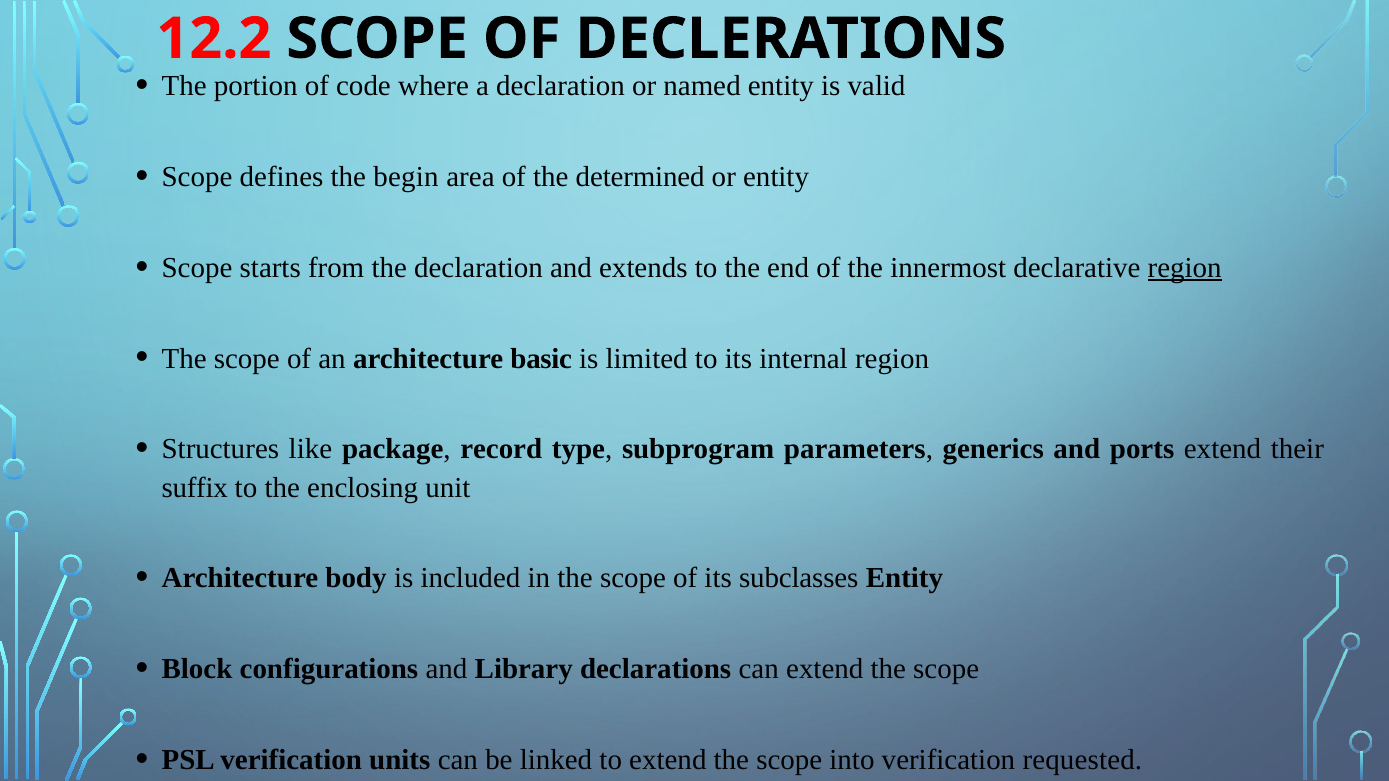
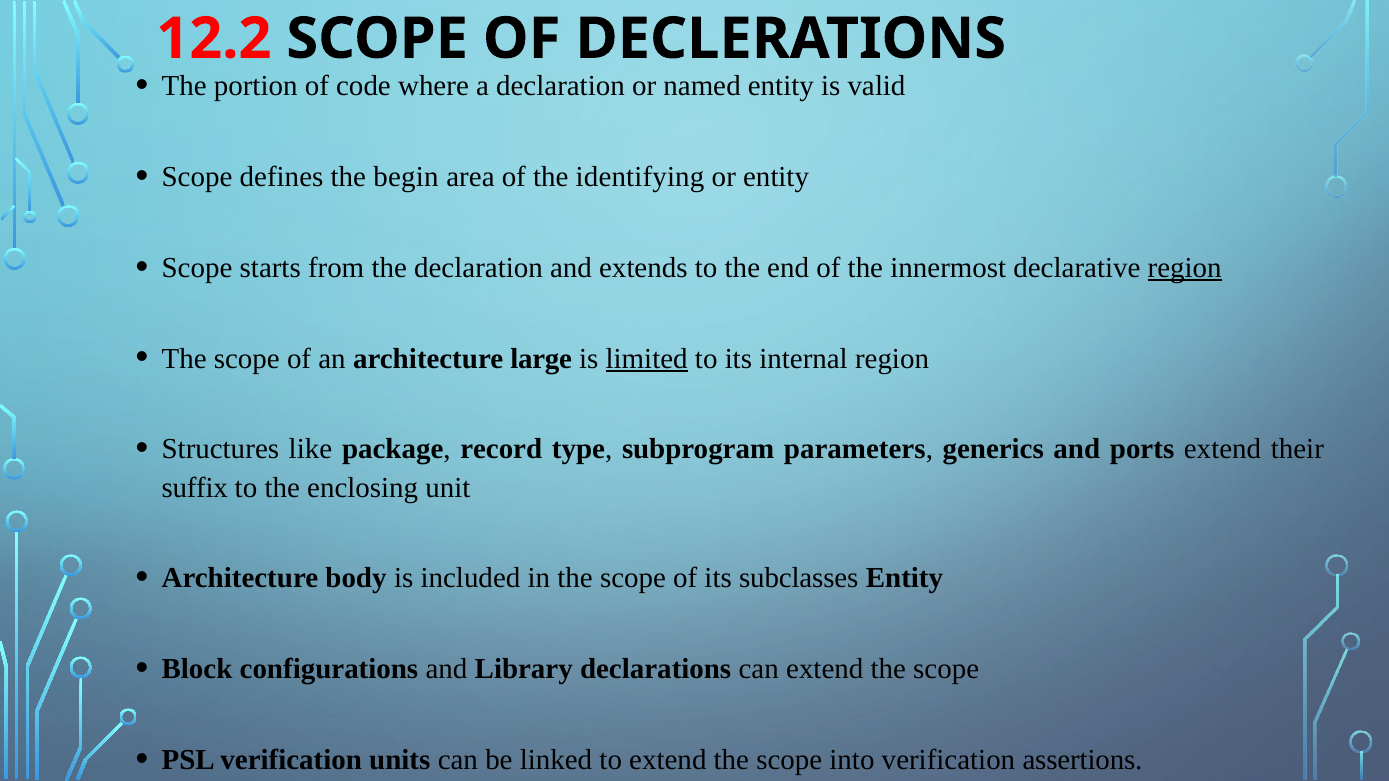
determined: determined -> identifying (640, 177)
basic: basic -> large (541, 359)
limited underline: none -> present (647, 359)
requested: requested -> assertions (1082, 760)
